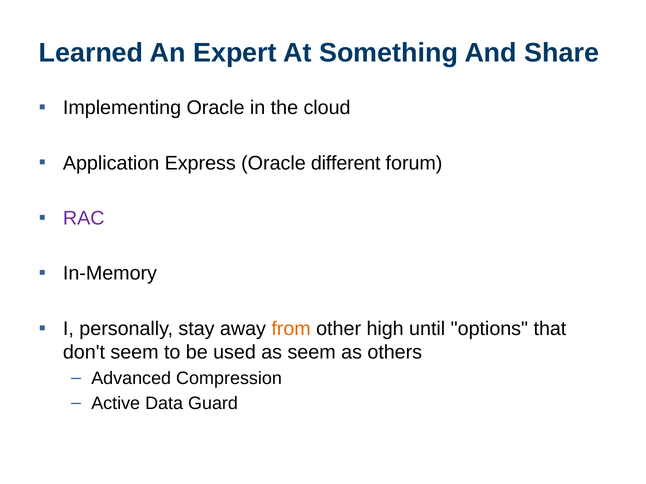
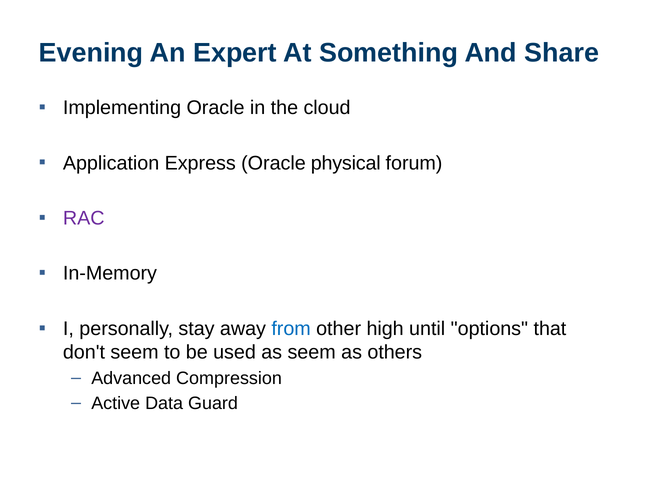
Learned: Learned -> Evening (91, 53)
different: different -> physical (346, 163)
from colour: orange -> blue (291, 329)
